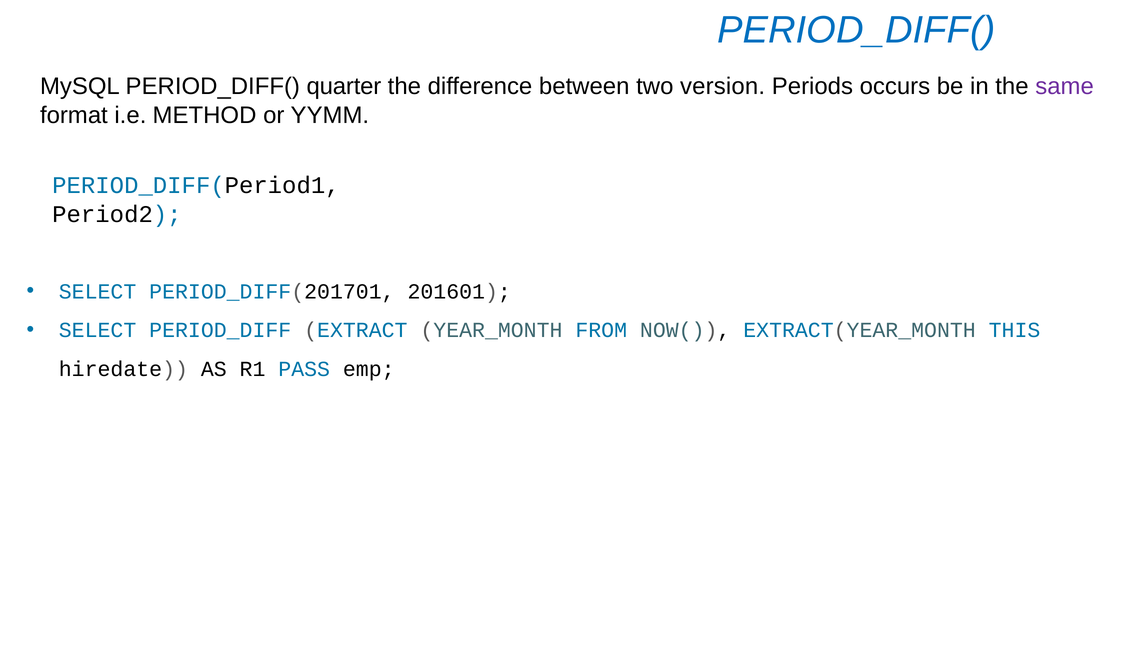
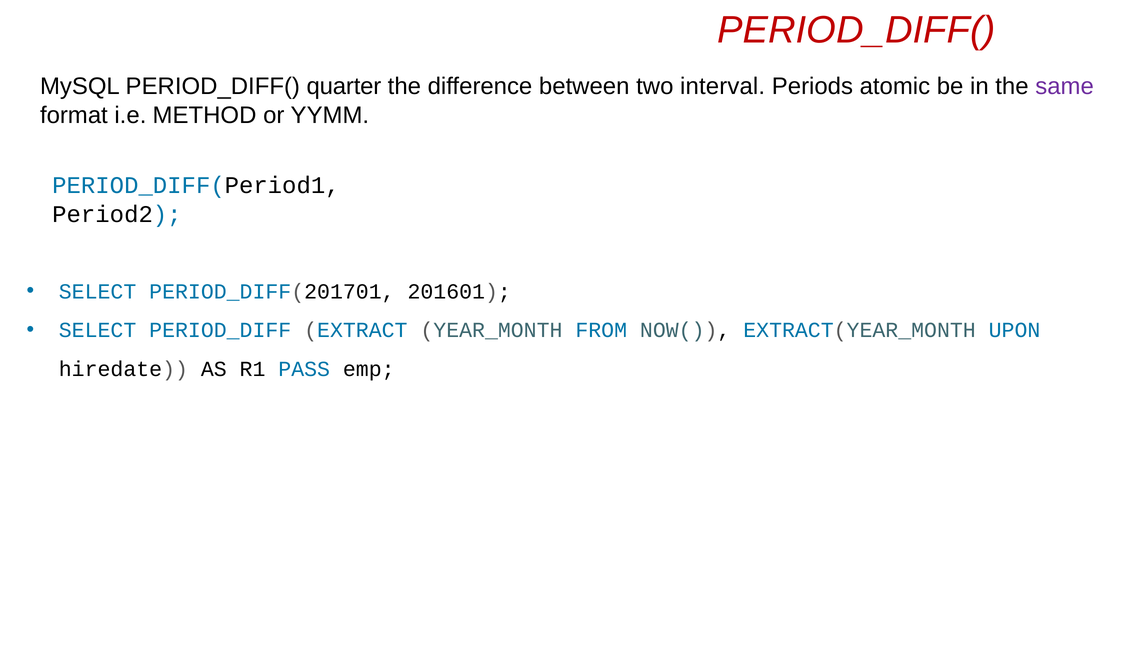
PERIOD_DIFF( colour: blue -> red (856, 30)
version: version -> interval (723, 86)
occurs: occurs -> atomic (895, 86)
THIS: THIS -> UPON (1015, 330)
